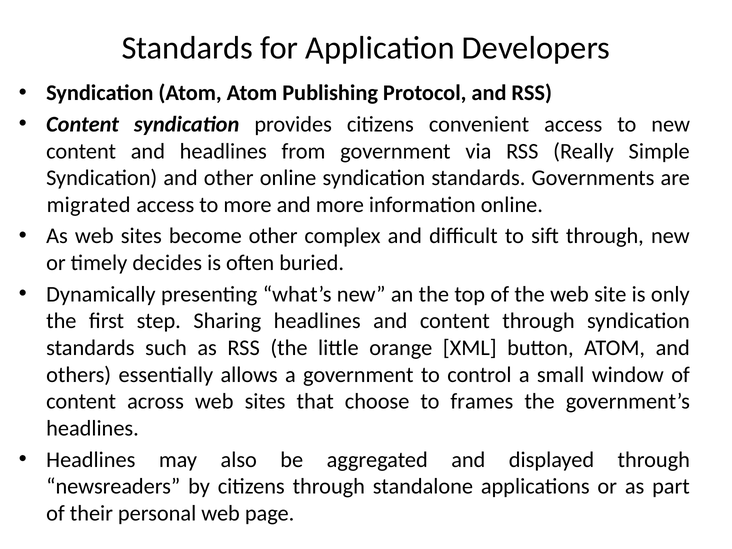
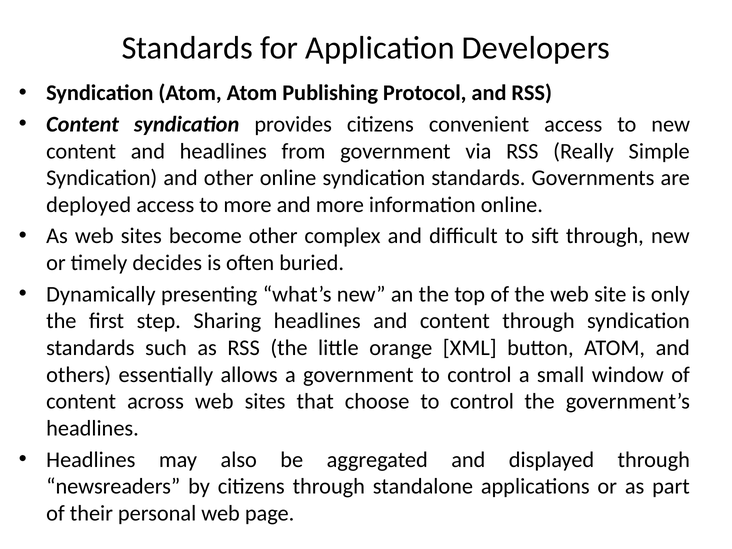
migrated: migrated -> deployed (89, 205)
choose to frames: frames -> control (482, 402)
